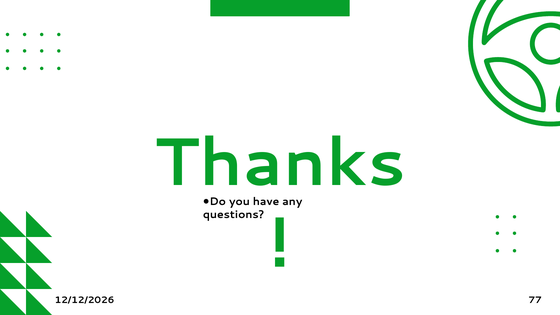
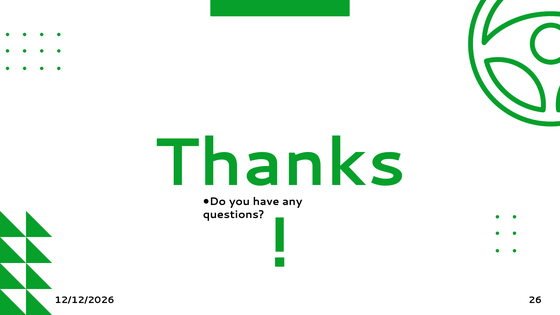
77: 77 -> 26 (535, 300)
